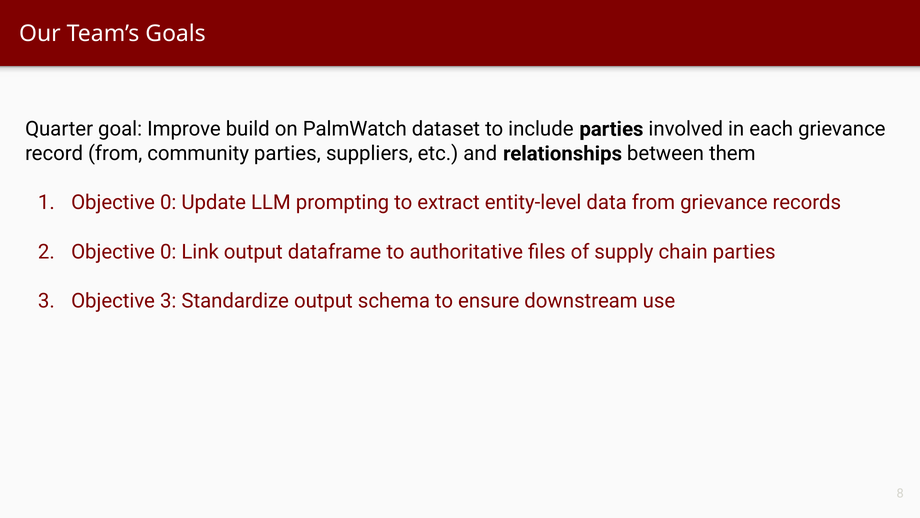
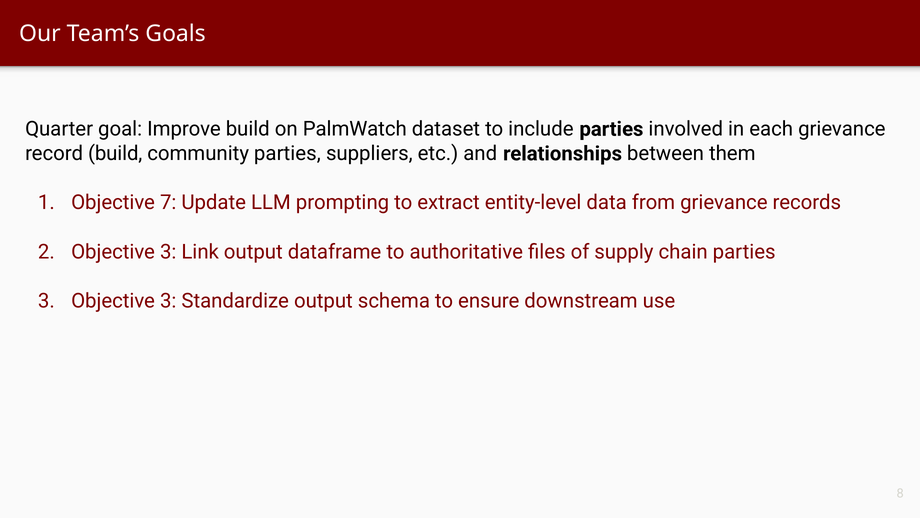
record from: from -> build (115, 153)
1 Objective 0: 0 -> 7 (168, 203)
2 Objective 0: 0 -> 3 (168, 252)
